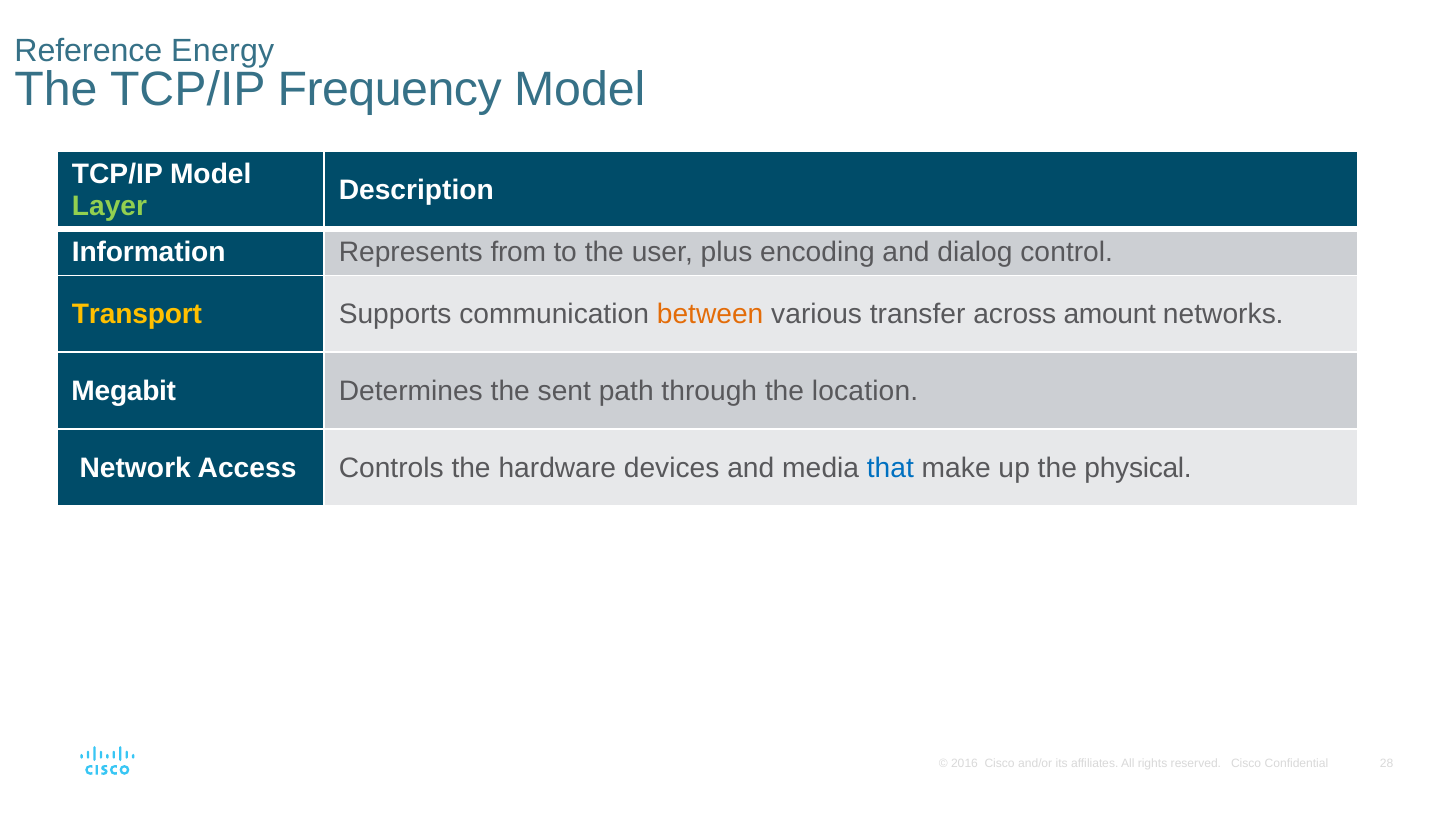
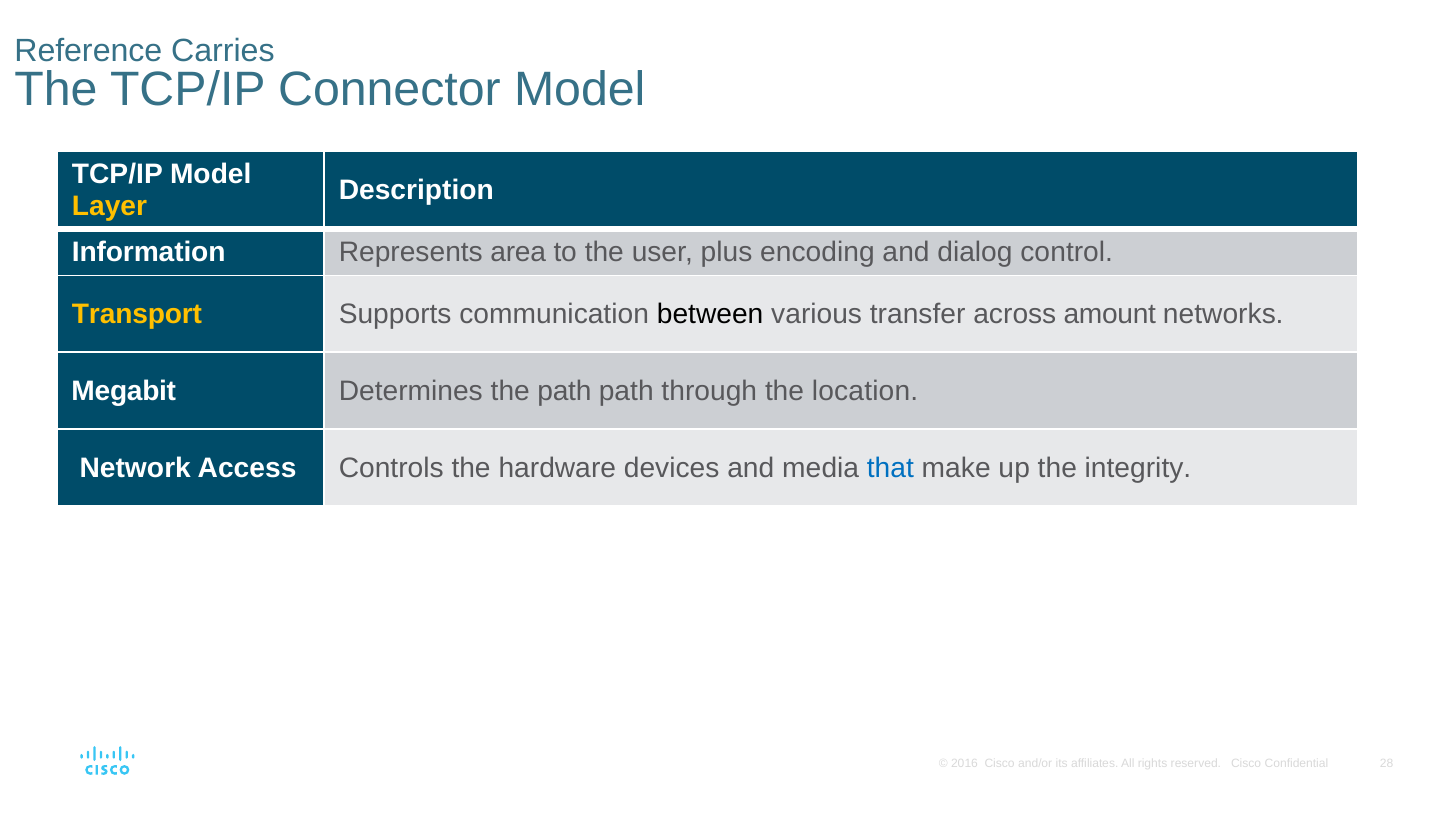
Energy: Energy -> Carries (223, 51)
Frequency: Frequency -> Connector (389, 89)
Layer colour: light green -> yellow (109, 206)
from: from -> area (518, 253)
between colour: orange -> black (710, 315)
the sent: sent -> path (564, 391)
physical: physical -> integrity (1138, 468)
